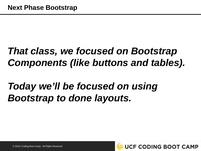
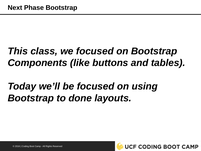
That: That -> This (18, 51)
